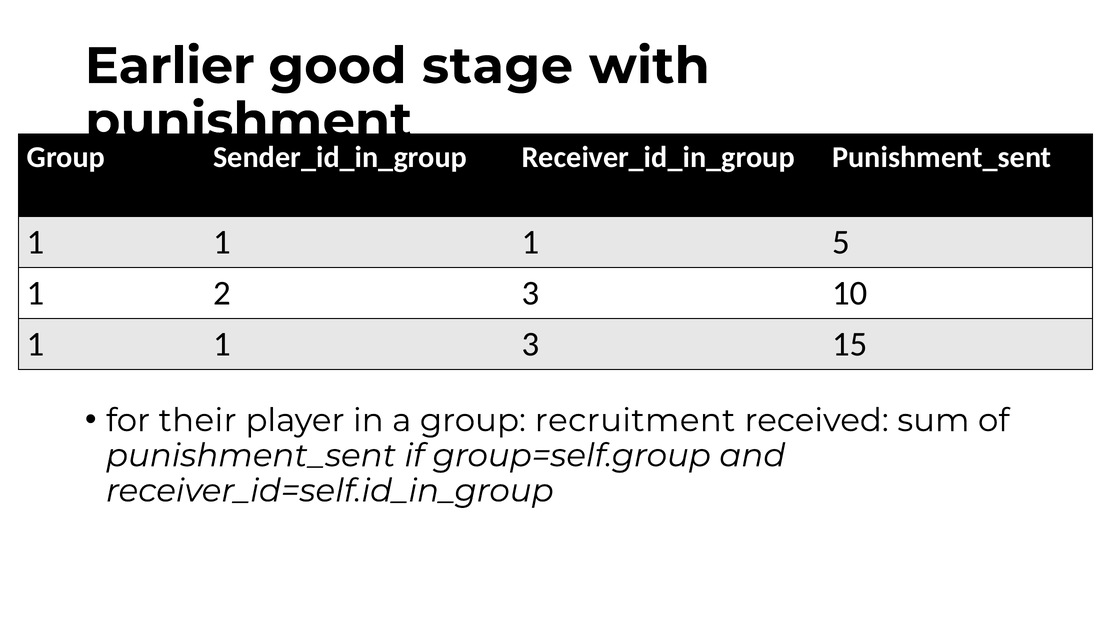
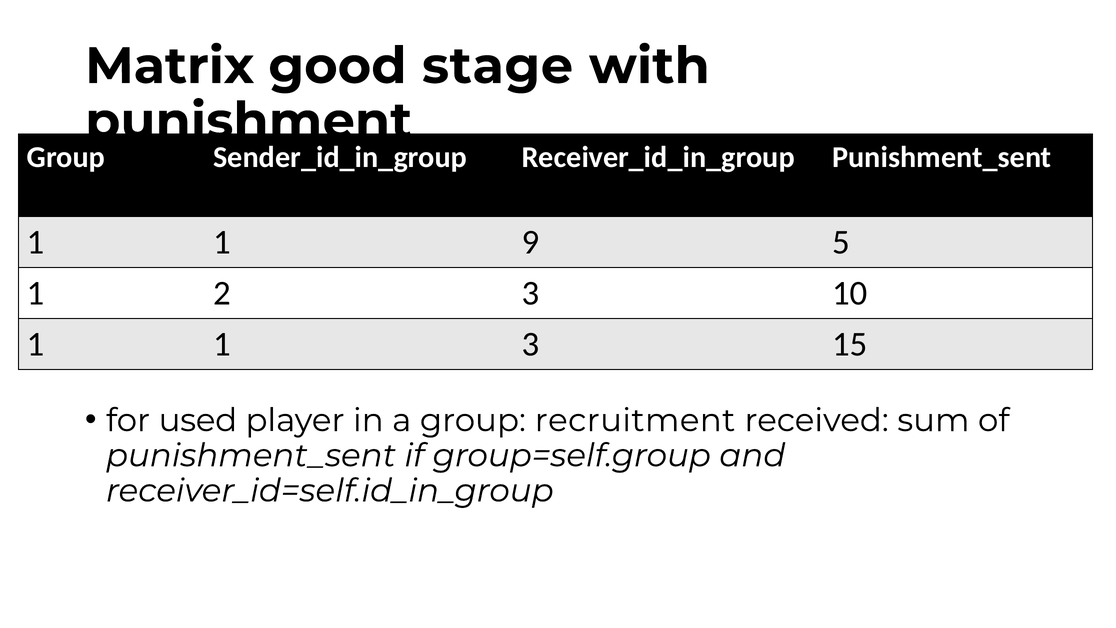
Earlier: Earlier -> Matrix (170, 66)
1 1 1: 1 -> 9 (531, 242)
their: their -> used (198, 420)
